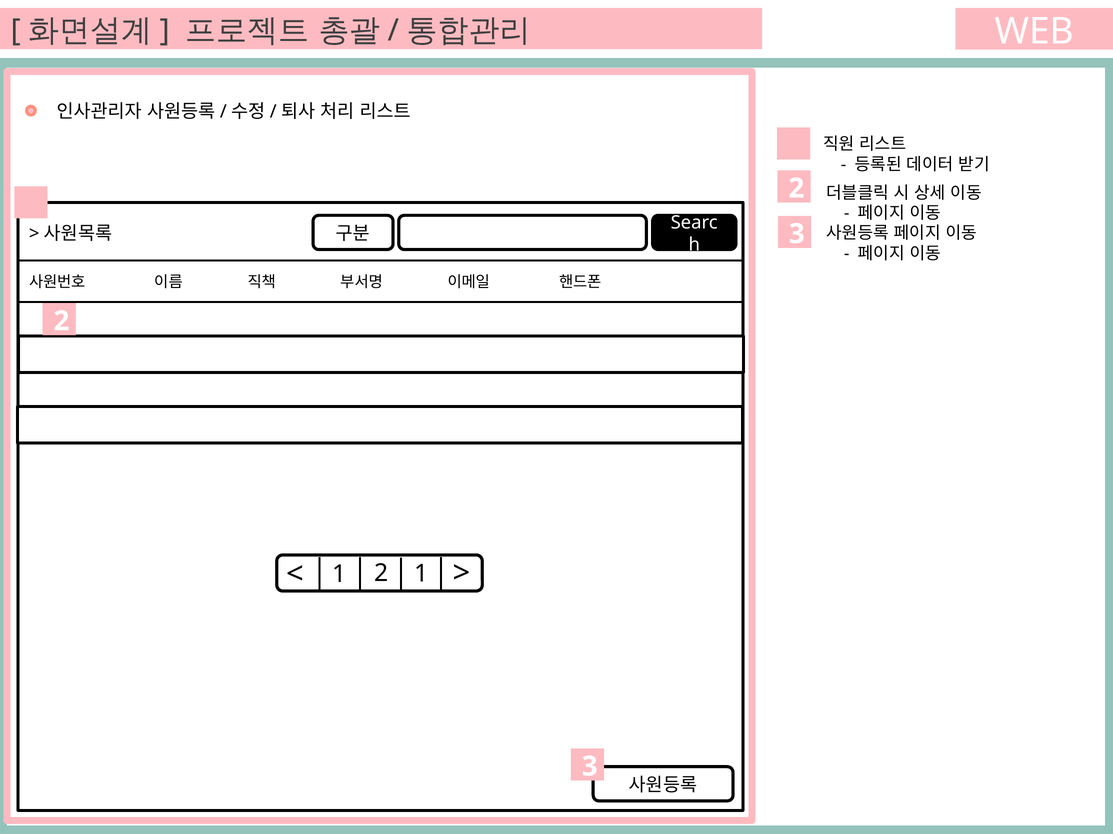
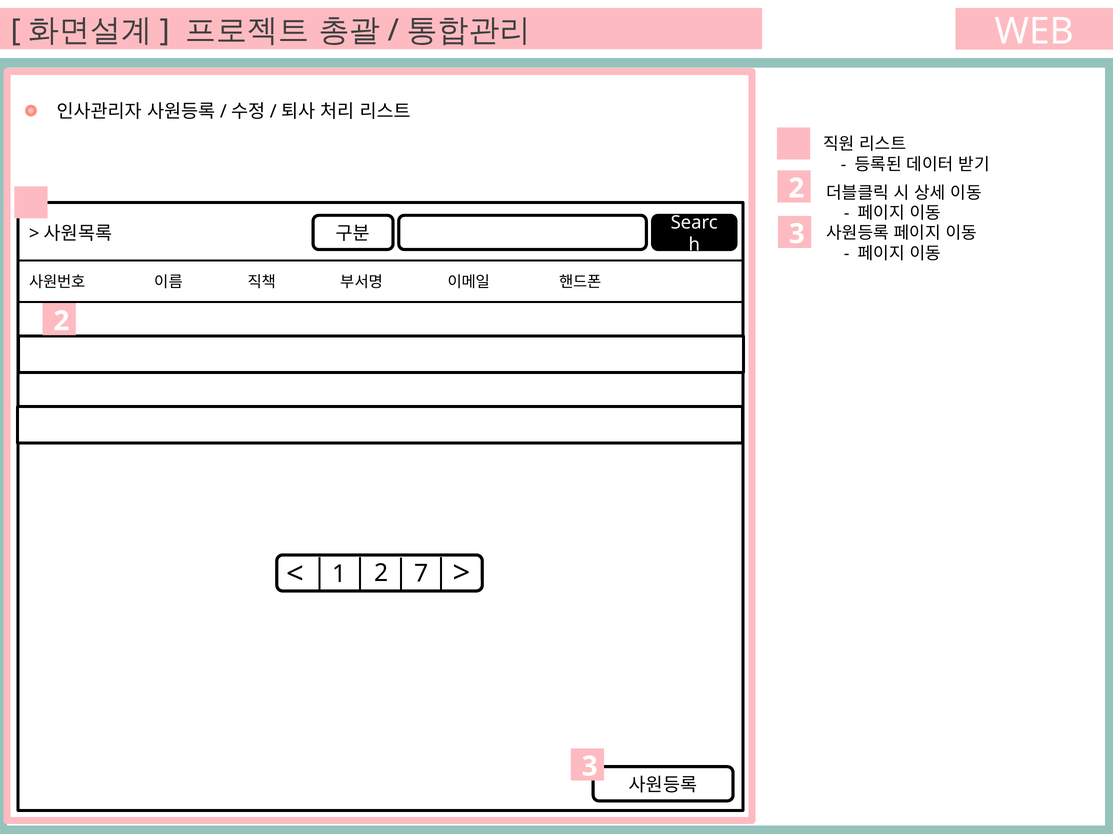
2 1: 1 -> 7 (421, 574)
